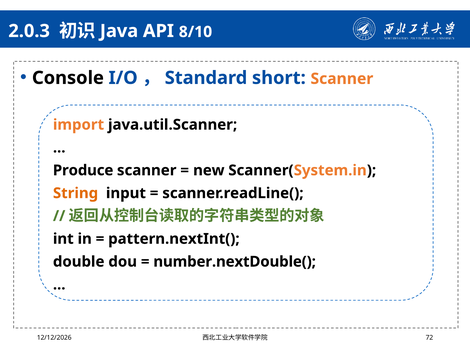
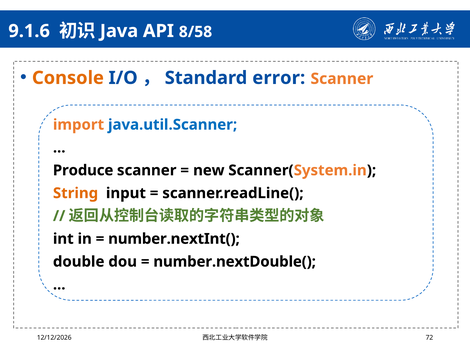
2.0.3: 2.0.3 -> 9.1.6 (29, 31)
8/10: 8/10 -> 8/58 (195, 32)
Console colour: black -> orange (68, 78)
short: short -> error (279, 78)
java.util.Scanner colour: black -> blue (173, 125)
pattern.nextInt(: pattern.nextInt( -> number.nextInt( (174, 238)
